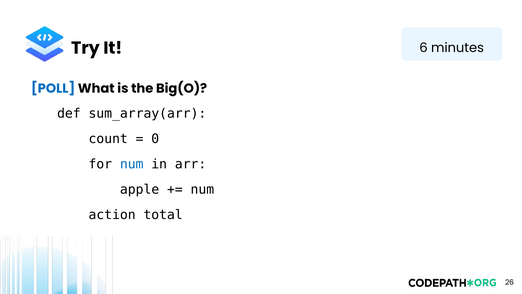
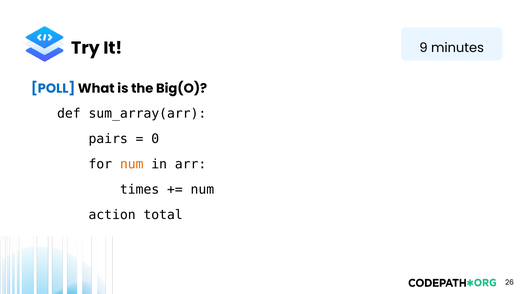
6: 6 -> 9 (423, 48)
count: count -> pairs (108, 139)
num colour: blue -> orange (132, 164)
apple: apple -> times (140, 189)
